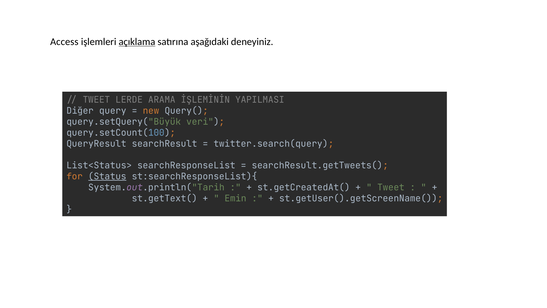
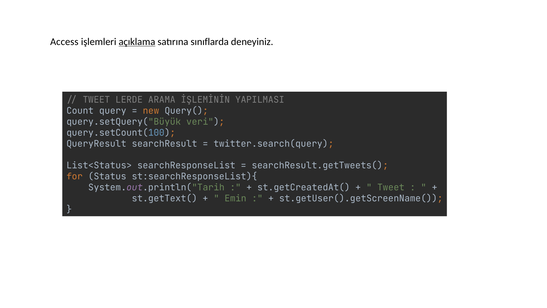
aşağıdaki: aşağıdaki -> sınıflarda (210, 42)
Diğer: Diğer -> Count (80, 111)
Status underline: present -> none (107, 176)
